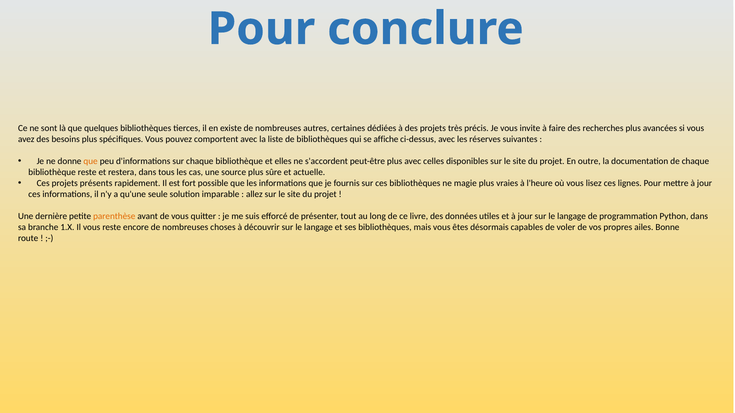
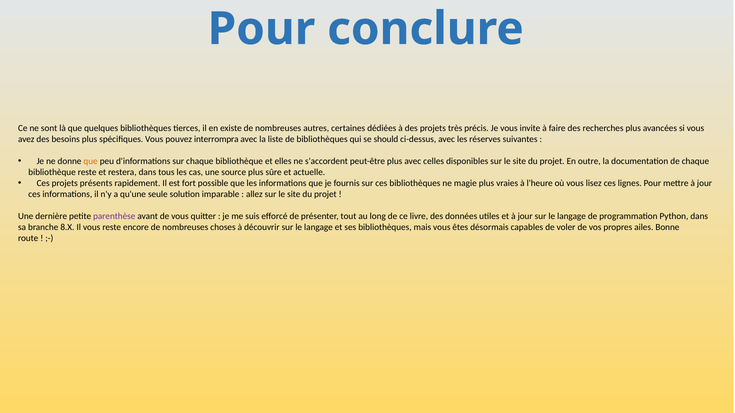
comportent: comportent -> interrompra (216, 139)
affiche: affiche -> should (386, 139)
parenthèse colour: orange -> purple (114, 216)
1.X: 1.X -> 8.X (67, 227)
